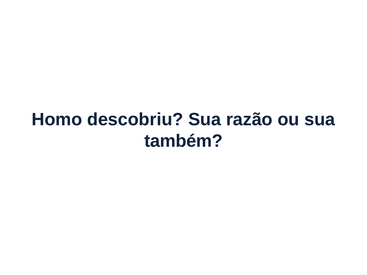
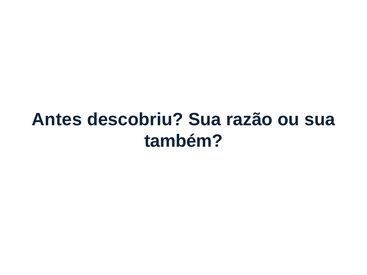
Homo: Homo -> Antes (57, 120)
